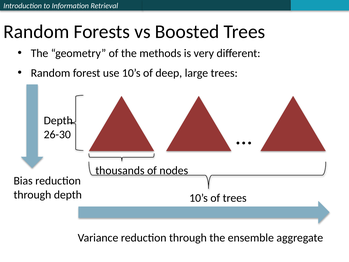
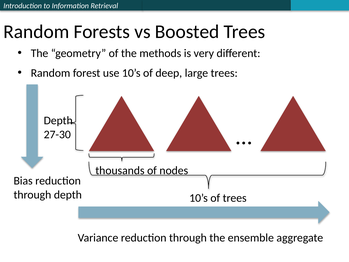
26-30: 26-30 -> 27-30 (57, 134)
